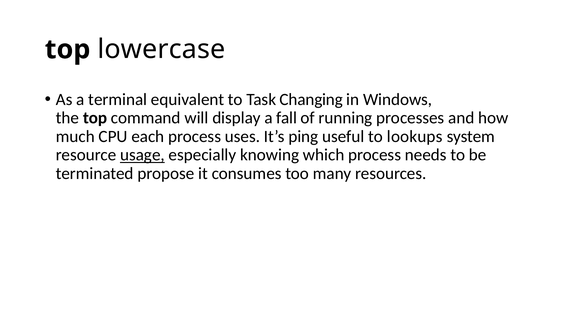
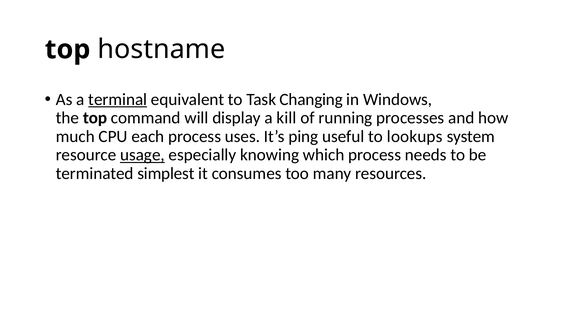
lowercase: lowercase -> hostname (161, 49)
terminal underline: none -> present (118, 99)
fall: fall -> kill (286, 118)
propose: propose -> simplest (166, 173)
